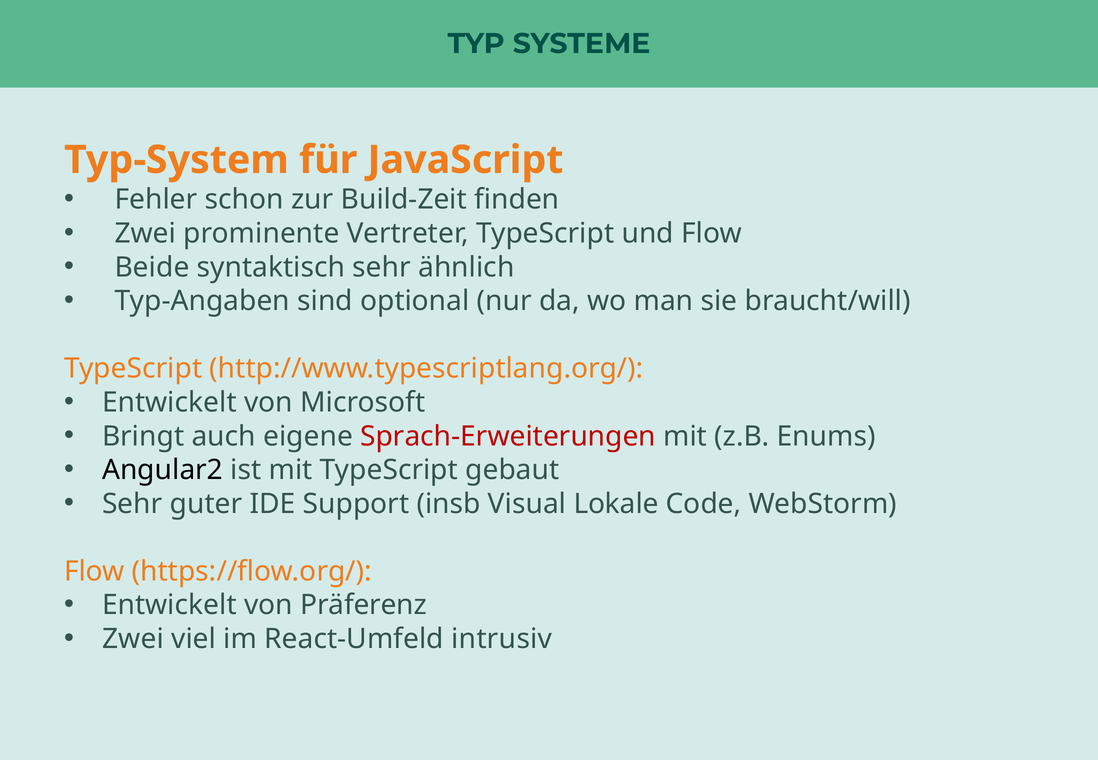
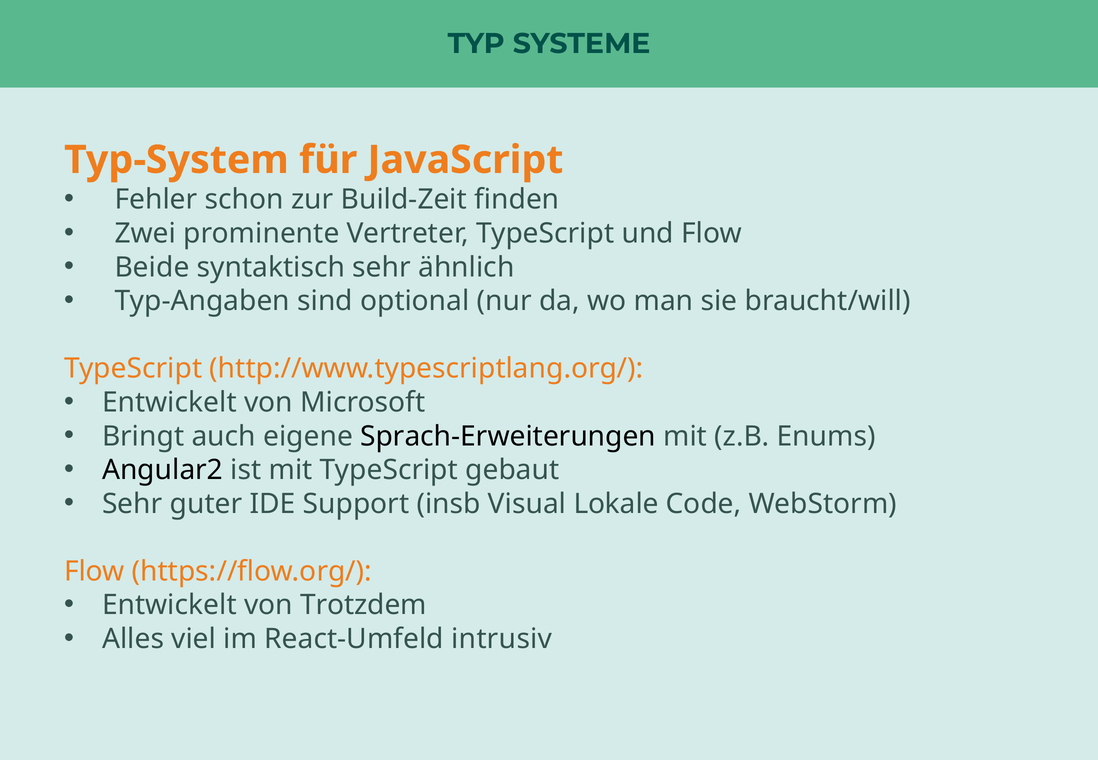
Sprach-Erweiterungen colour: red -> black (508, 436)
Präferenz: Präferenz -> Trotzdem (363, 605)
Zwei: Zwei -> Alles (133, 639)
